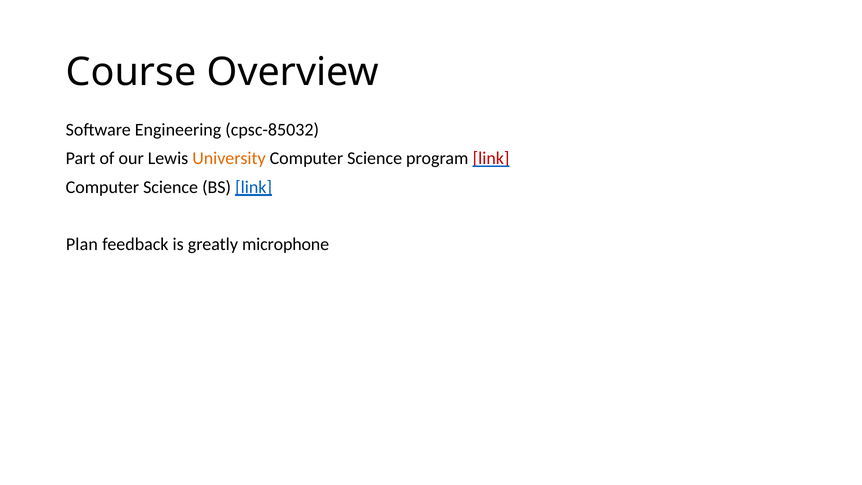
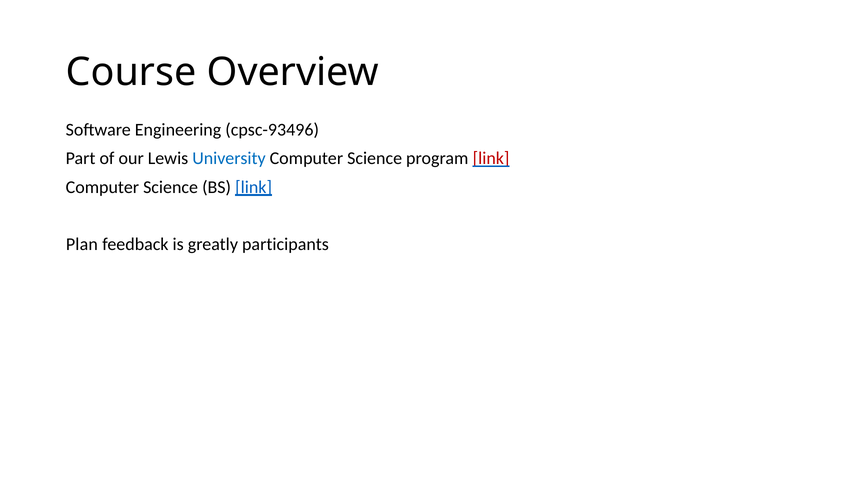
cpsc-85032: cpsc-85032 -> cpsc-93496 (272, 130)
University colour: orange -> blue (229, 159)
microphone: microphone -> participants (285, 244)
